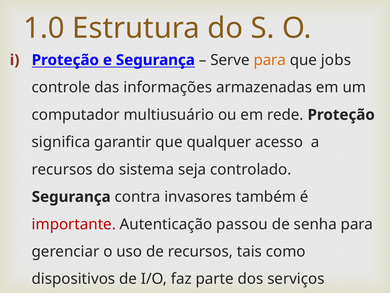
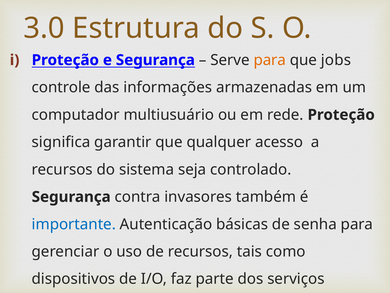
1.0: 1.0 -> 3.0 (44, 28)
importante colour: red -> blue (74, 224)
passou: passou -> básicas (242, 224)
